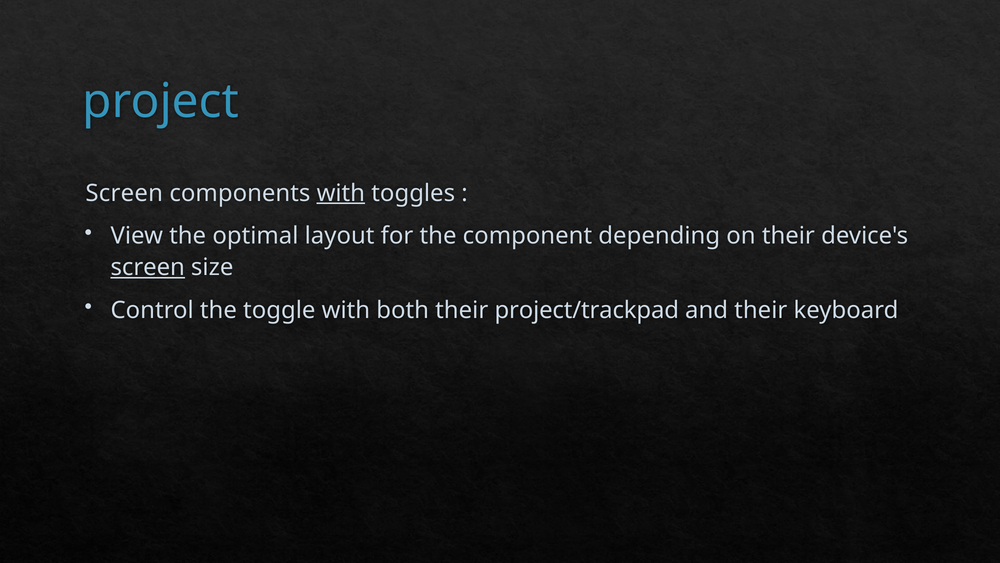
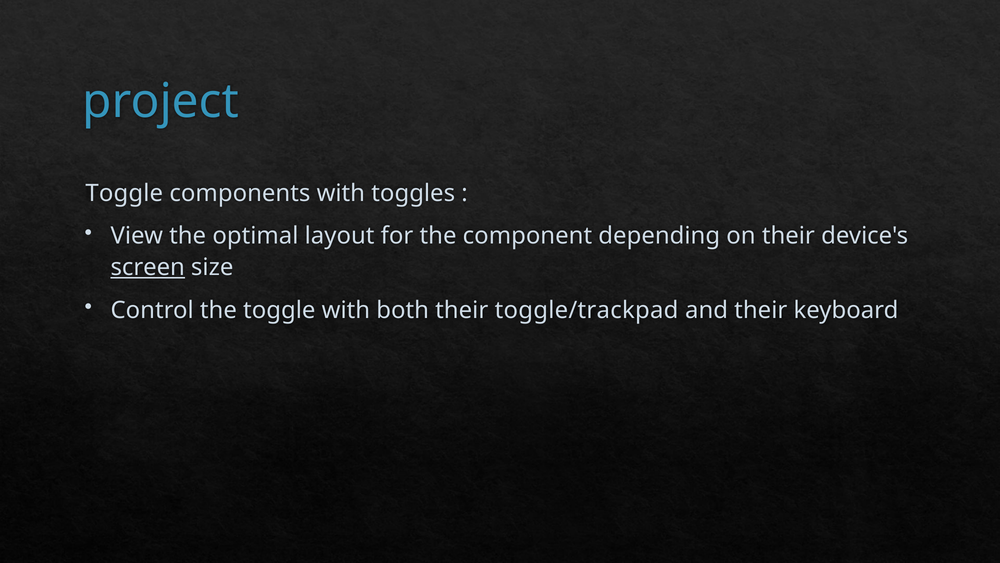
Screen: Screen -> Toggle (124, 193)
with underline: present -> none (341, 193)
project/trackpad: project/trackpad -> toggle/trackpad (587, 310)
